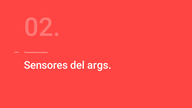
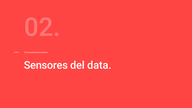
args: args -> data (99, 65)
